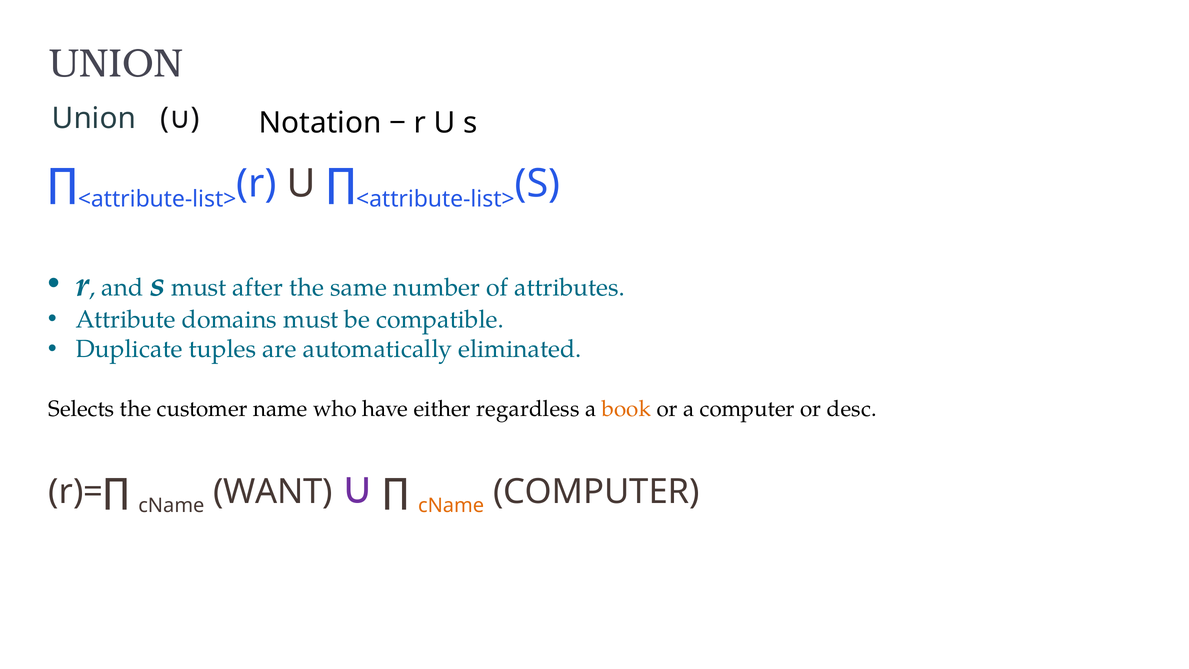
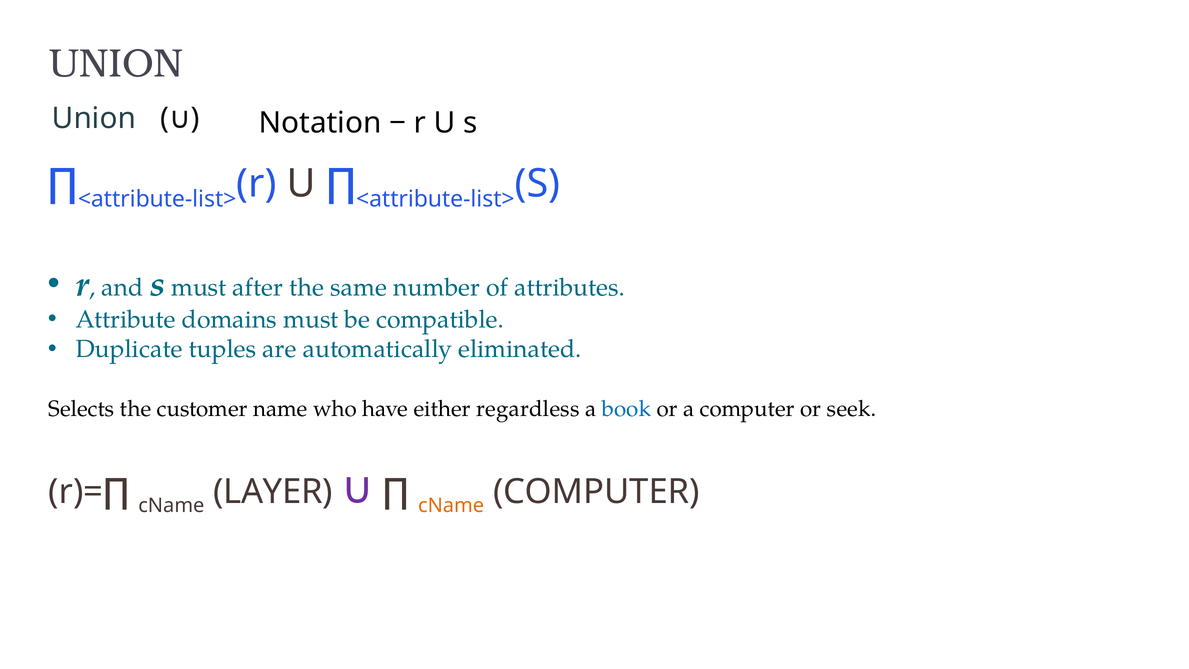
book colour: orange -> blue (626, 409)
desc: desc -> seek (852, 409)
WANT: WANT -> LAYER (273, 492)
